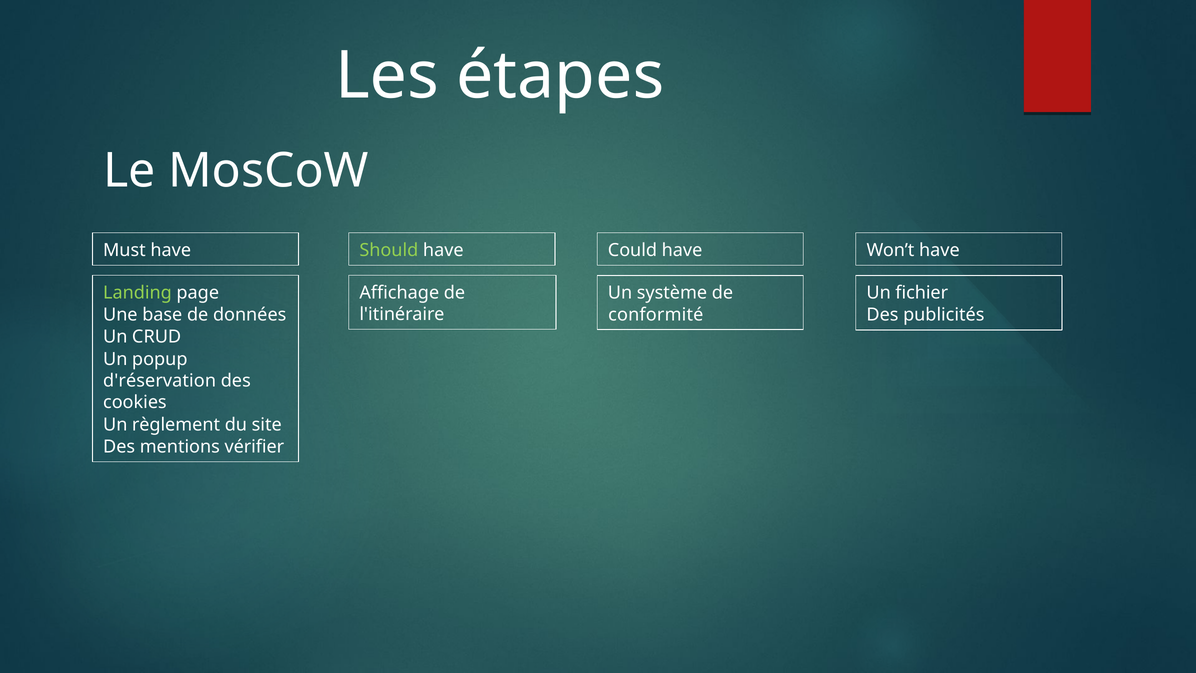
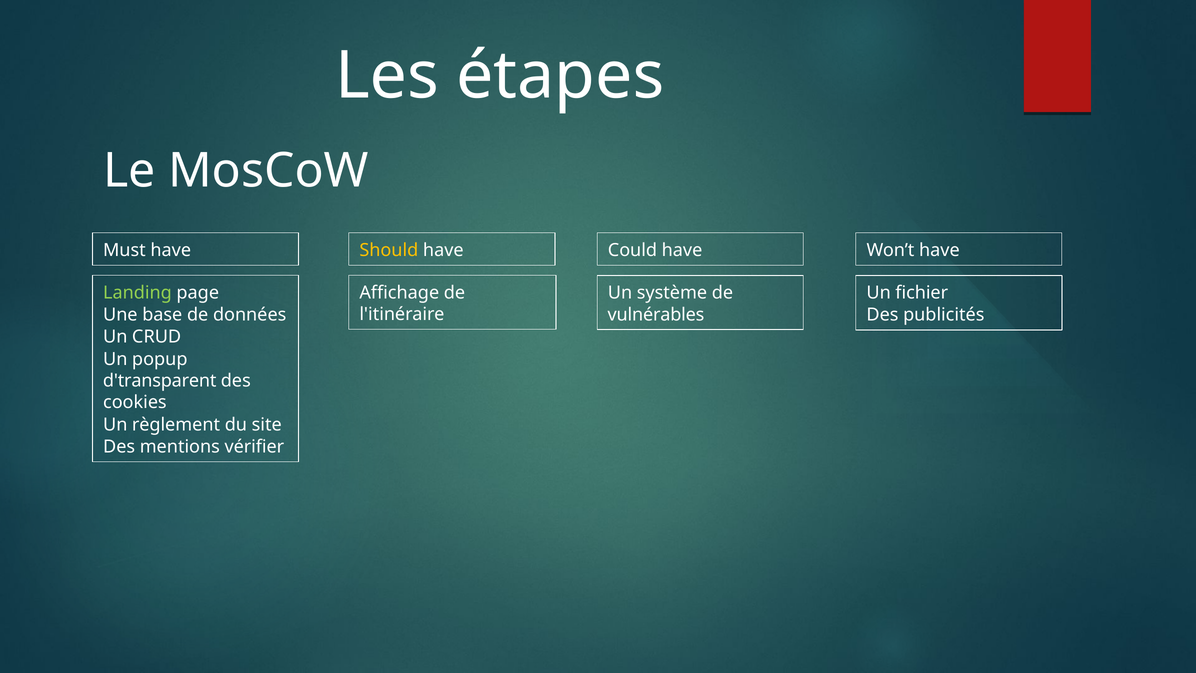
Should colour: light green -> yellow (389, 250)
conformité: conformité -> vulnérables (656, 314)
d'réservation: d'réservation -> d'transparent (160, 381)
